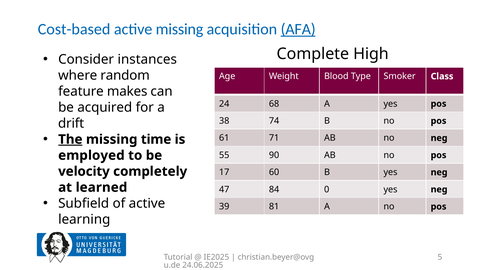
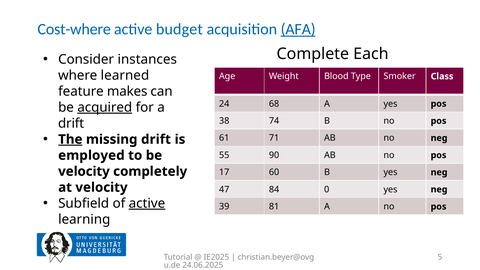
Cost-based: Cost-based -> Cost-where (74, 29)
active missing: missing -> budget (179, 29)
High: High -> Each (371, 54)
random: random -> learned (125, 75)
acquired underline: none -> present (105, 107)
missing time: time -> drift (156, 139)
at learned: learned -> velocity (101, 187)
active underline: none -> present (147, 203)
